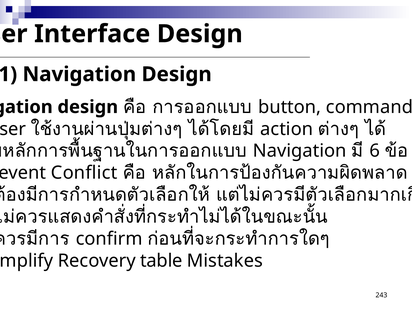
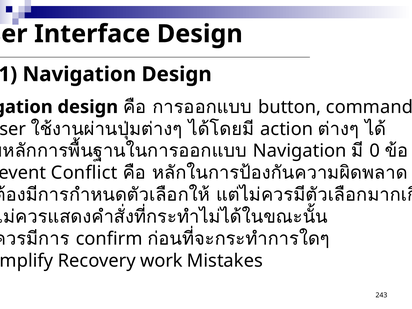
6: 6 -> 0 (375, 151)
table: table -> work (161, 261)
